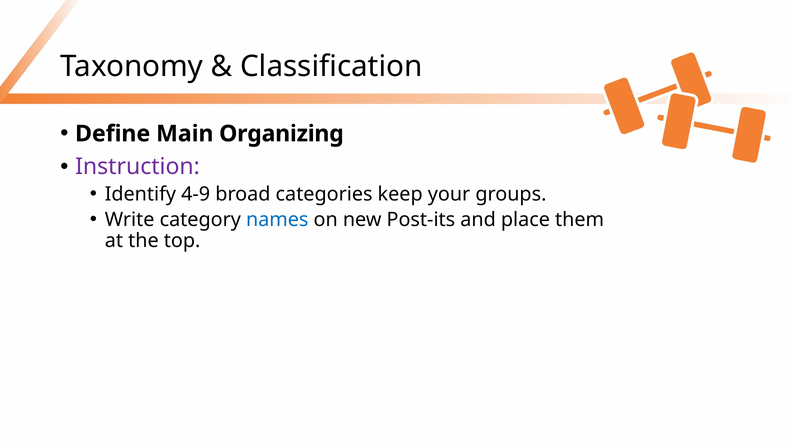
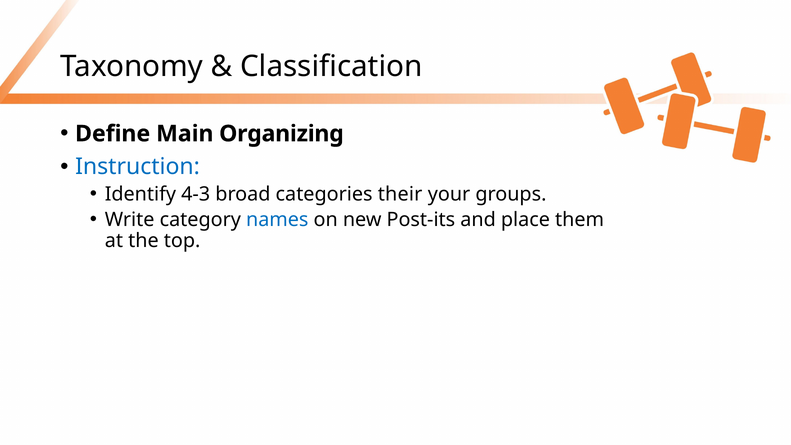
Instruction colour: purple -> blue (138, 167)
4-9: 4-9 -> 4-3 (196, 194)
keep: keep -> their (400, 194)
